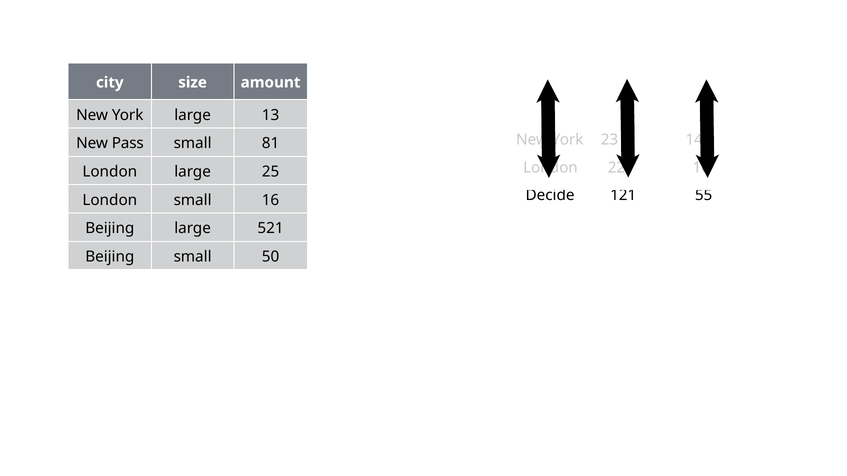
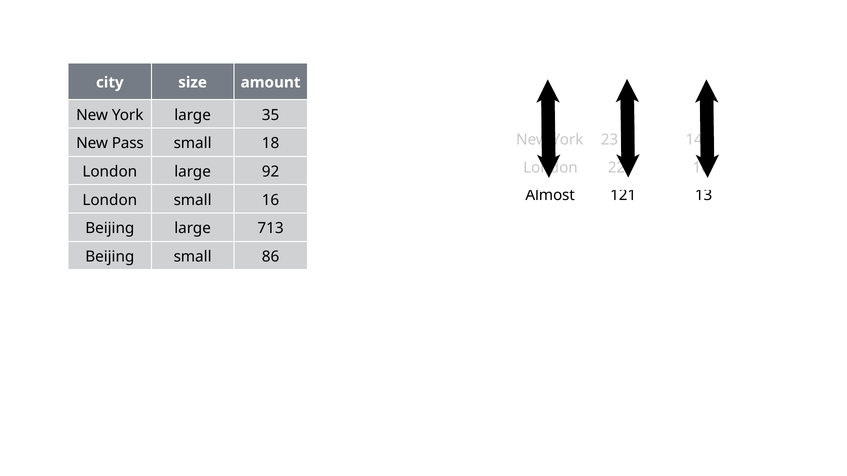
13: 13 -> 35 (271, 115)
81: 81 -> 18 (271, 143)
25: 25 -> 92 (271, 172)
Decide: Decide -> Almost (550, 195)
55: 55 -> 13 (704, 195)
521: 521 -> 713 (271, 228)
50: 50 -> 86 (271, 257)
